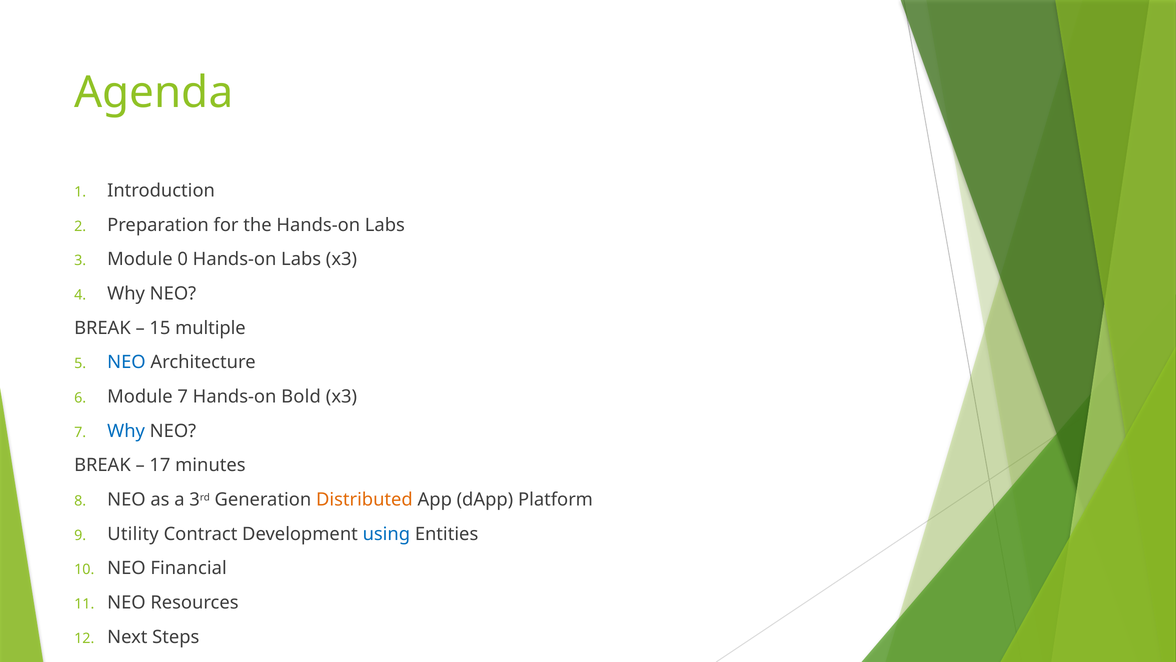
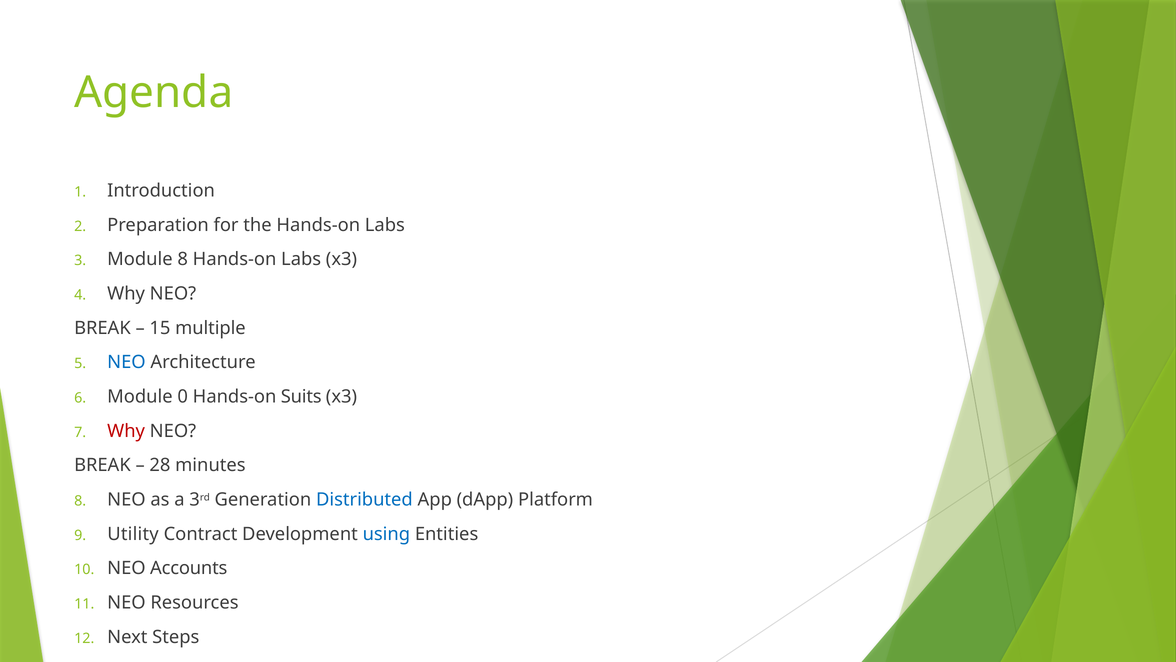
Module 0: 0 -> 8 (183, 259)
Module 7: 7 -> 0 (183, 396)
Bold: Bold -> Suits (301, 396)
Why colour: blue -> red (126, 431)
17: 17 -> 28 (160, 465)
Distributed colour: orange -> blue (364, 499)
Financial: Financial -> Accounts (189, 568)
